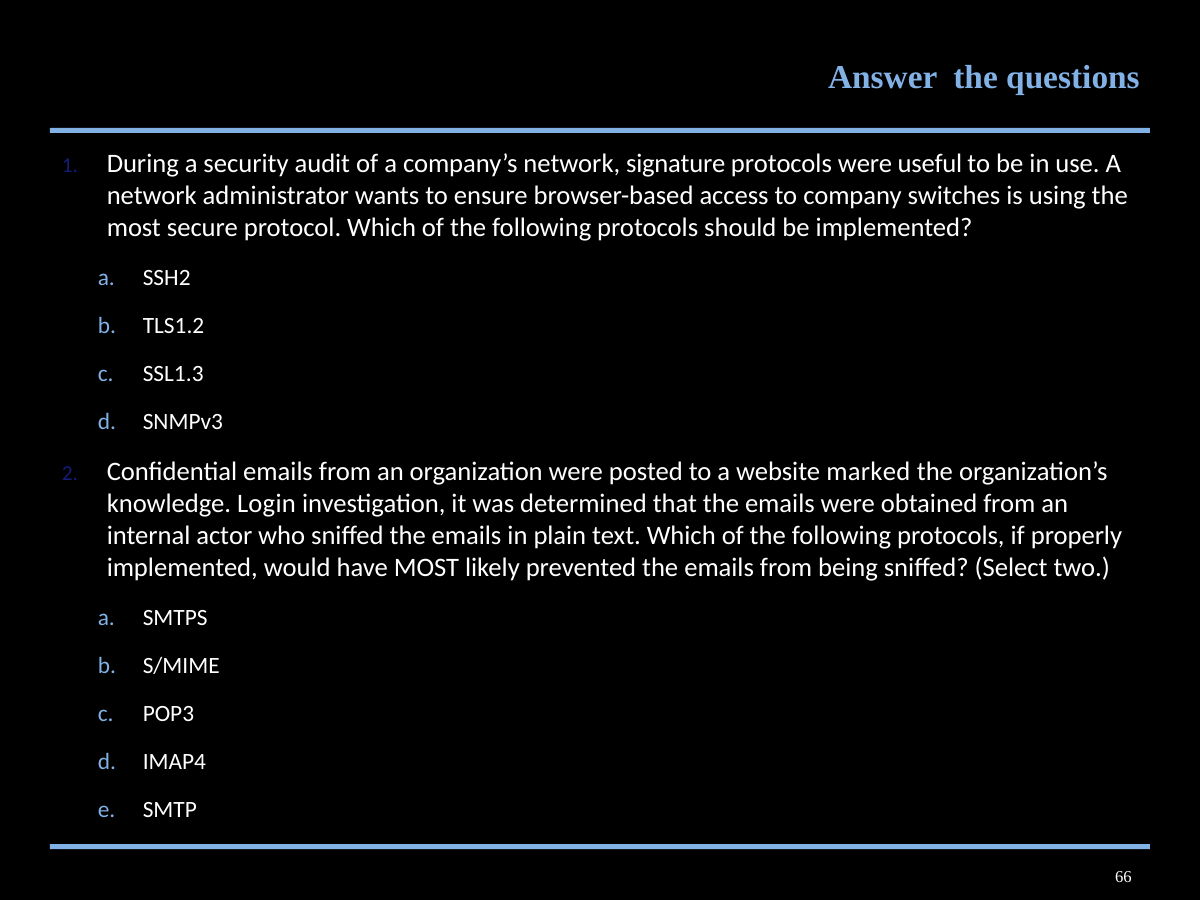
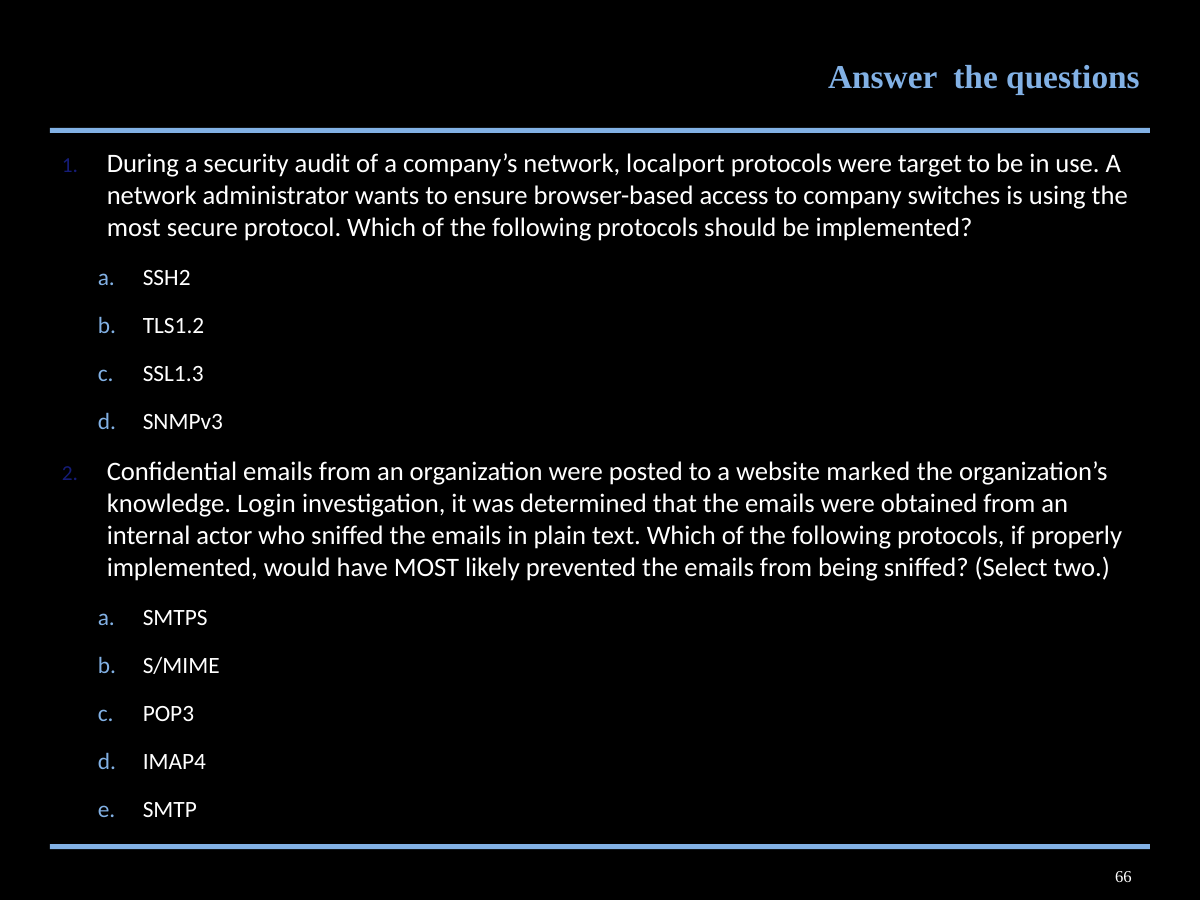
signature: signature -> localport (675, 164)
useful: useful -> target (930, 164)
